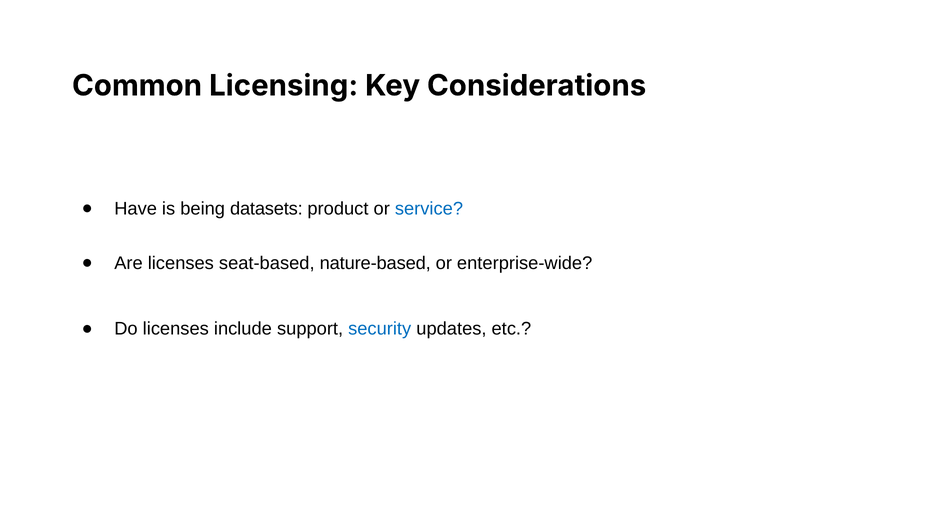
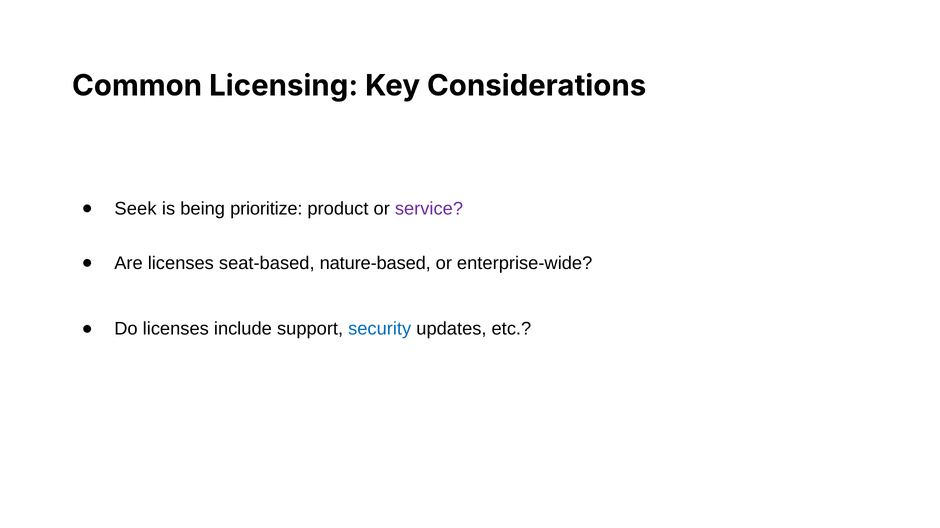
Have: Have -> Seek (136, 209)
datasets: datasets -> prioritize (266, 209)
service colour: blue -> purple (429, 209)
